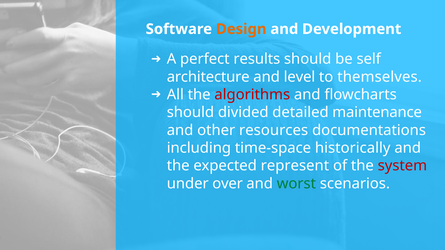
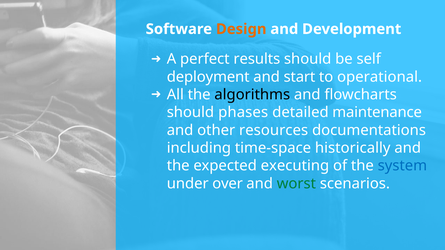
architecture: architecture -> deployment (208, 77)
level: level -> start (299, 77)
themselves: themselves -> operational (380, 77)
algorithms colour: red -> black (252, 95)
divided: divided -> phases (243, 112)
represent: represent -> executing (295, 166)
system colour: red -> blue (402, 166)
